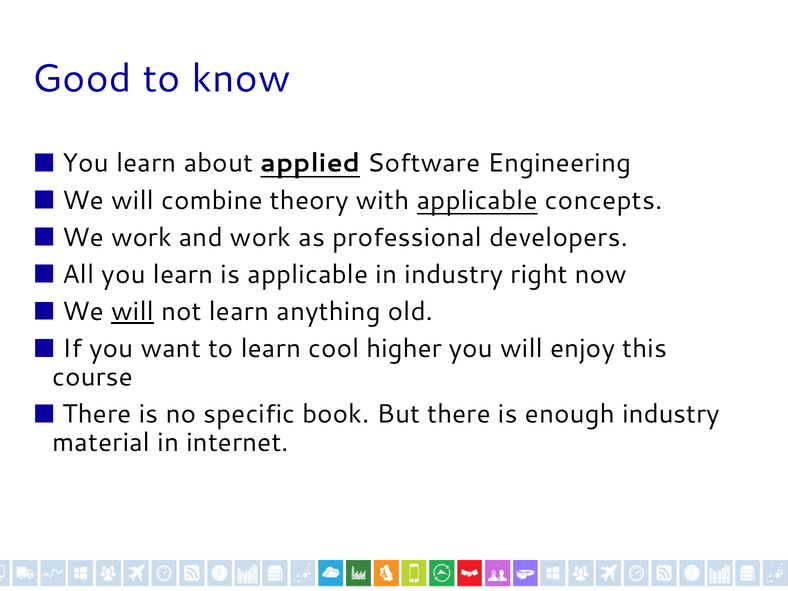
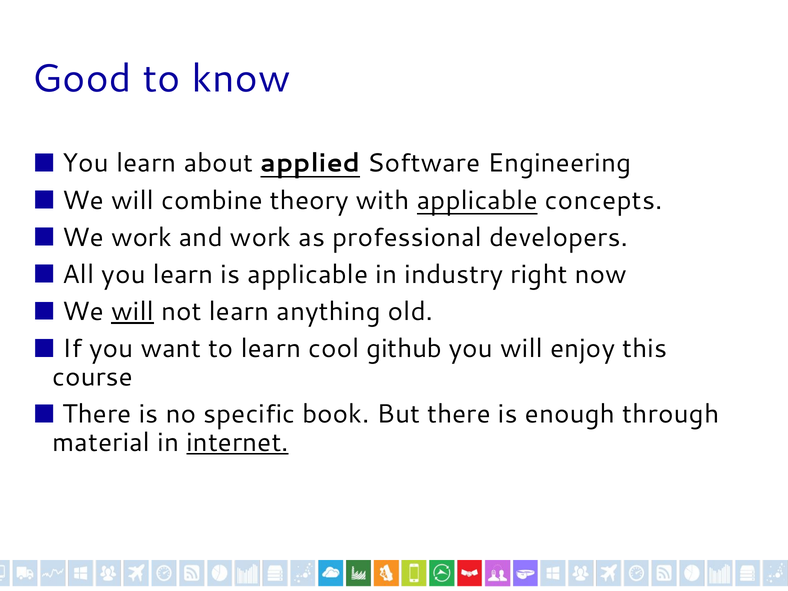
higher: higher -> github (404, 349)
enough industry: industry -> through (671, 414)
internet underline: none -> present (238, 443)
